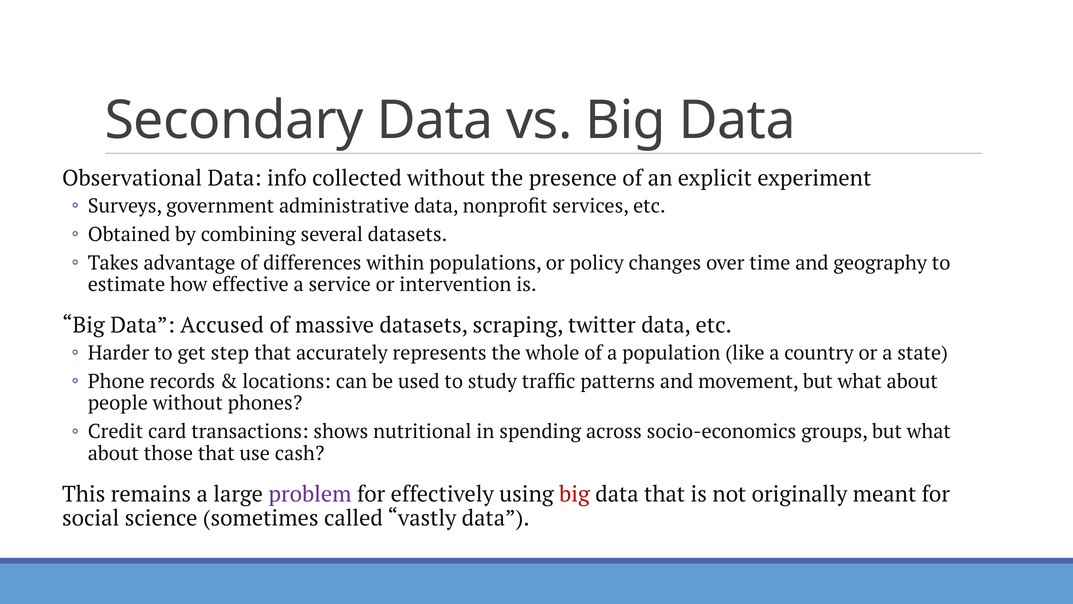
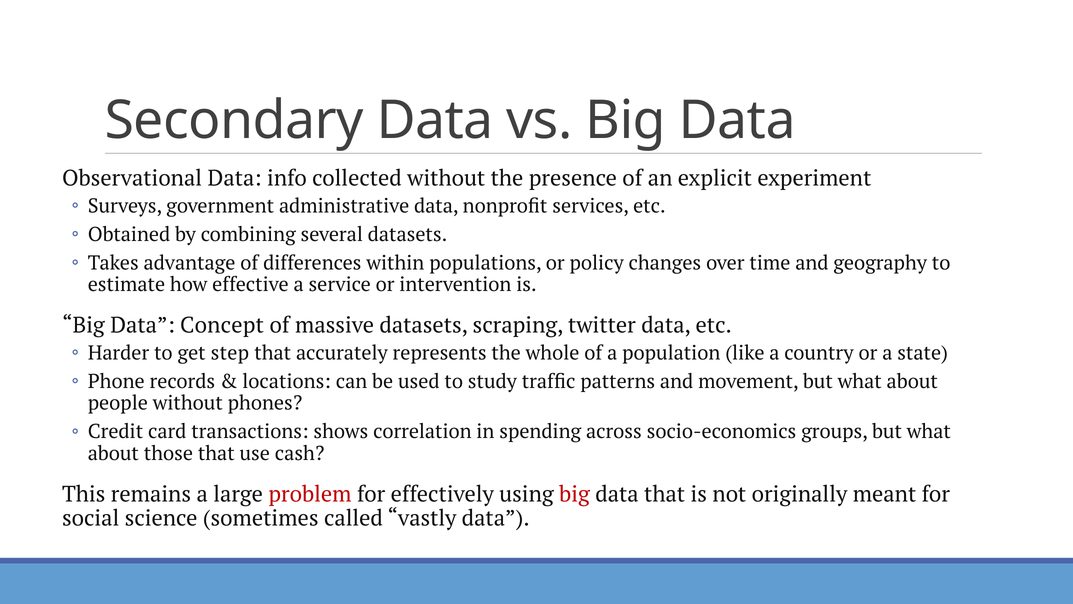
Accused: Accused -> Concept (222, 325)
nutritional: nutritional -> correlation (422, 431)
problem colour: purple -> red (310, 494)
